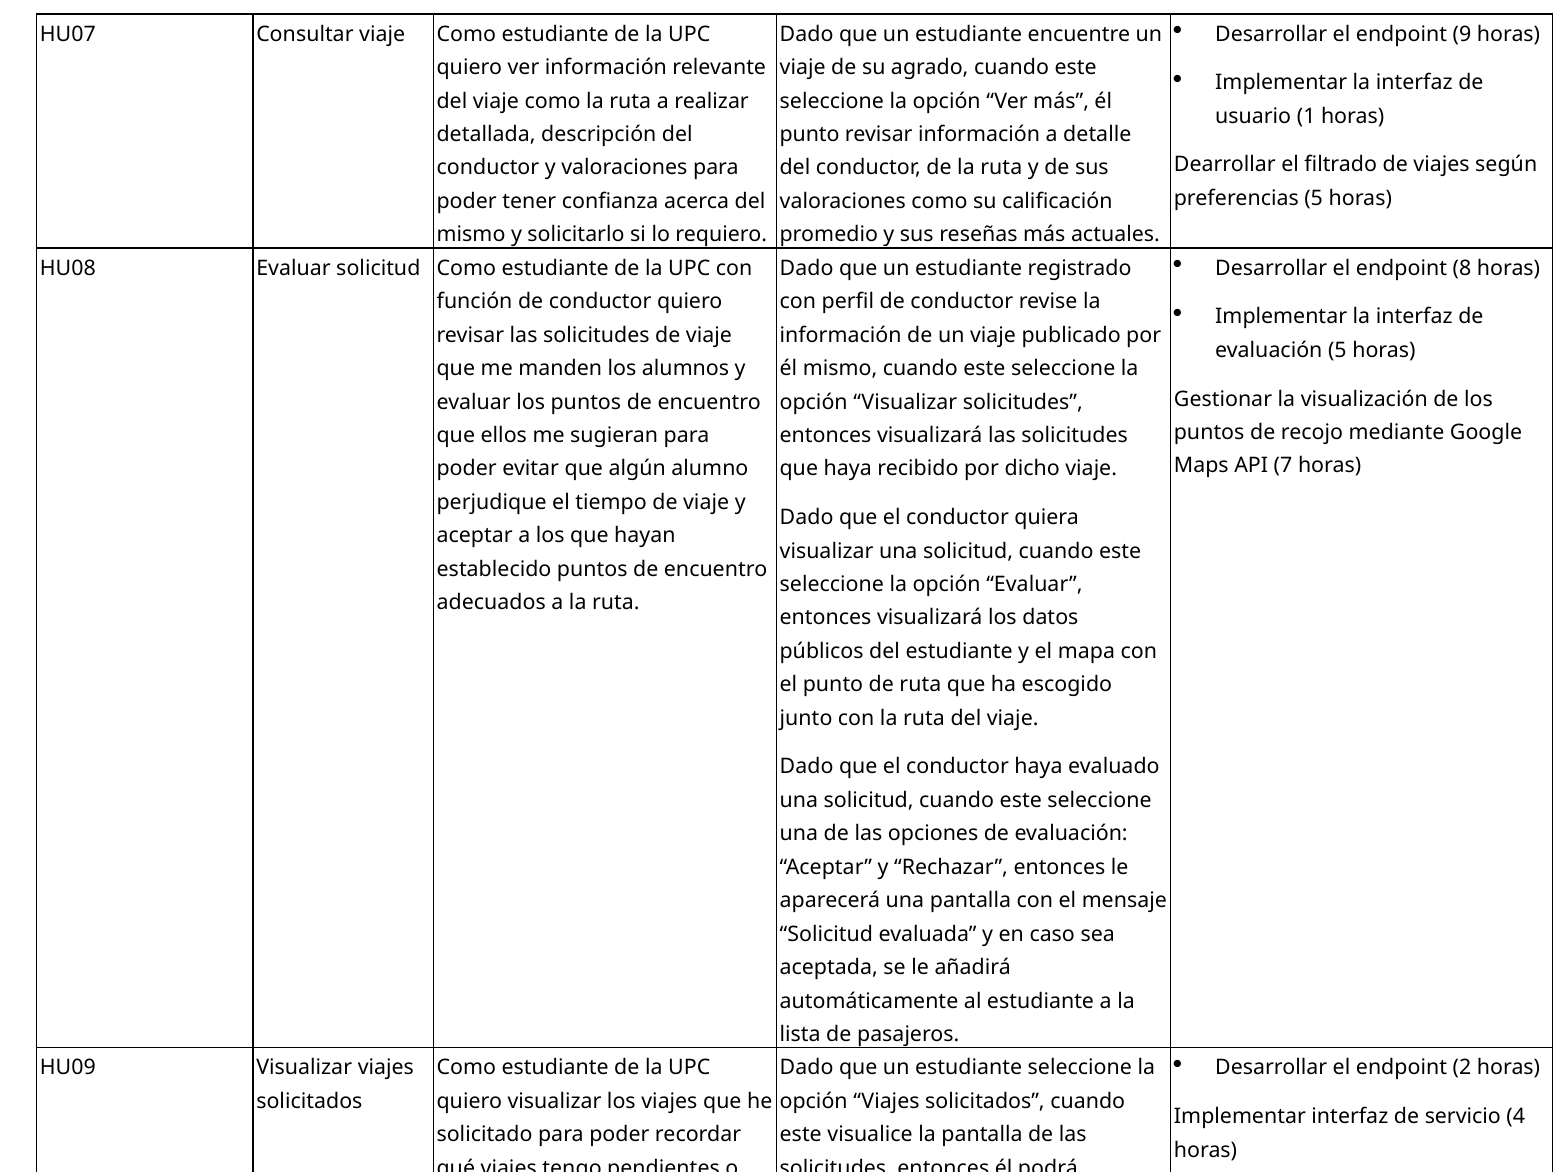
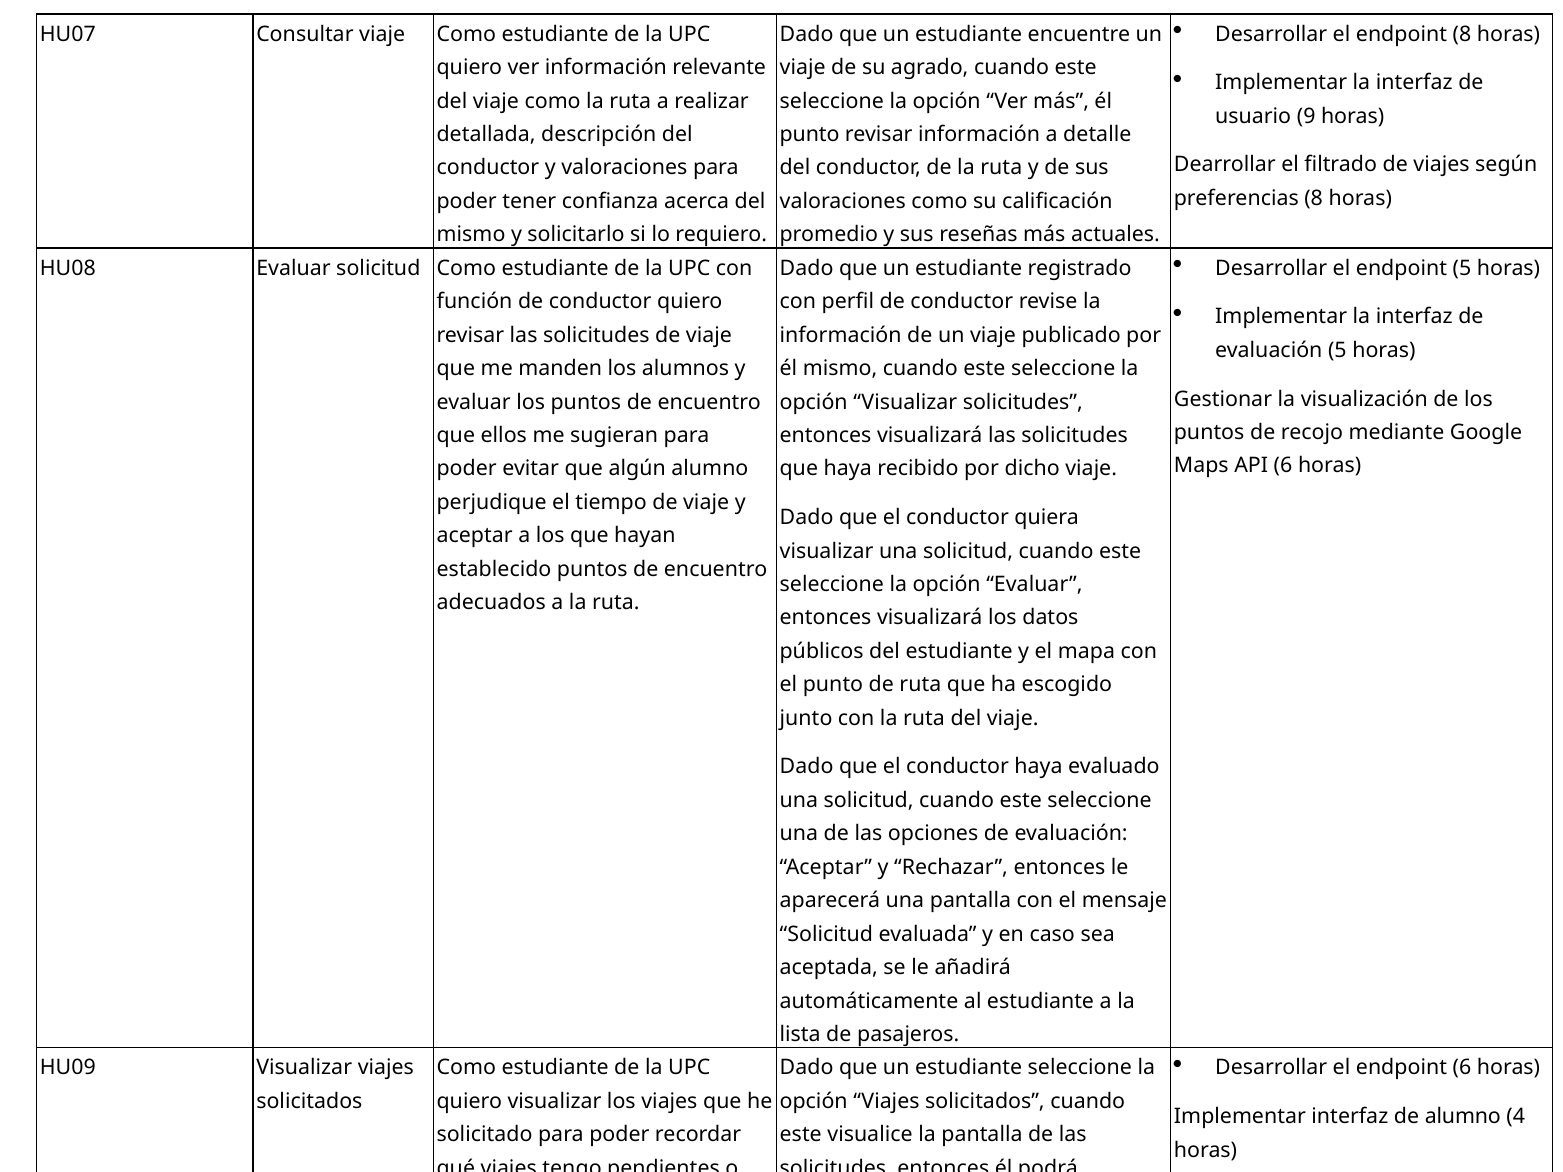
endpoint 9: 9 -> 8 (1462, 34)
1: 1 -> 9 (1306, 116)
preferencias 5: 5 -> 8 (1314, 198)
endpoint 8: 8 -> 5 (1462, 268)
API 7: 7 -> 6 (1283, 466)
endpoint 2: 2 -> 6 (1462, 1068)
de servicio: servicio -> alumno (1463, 1117)
